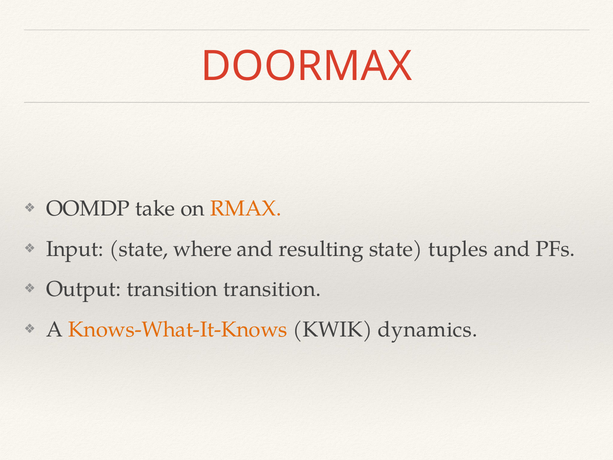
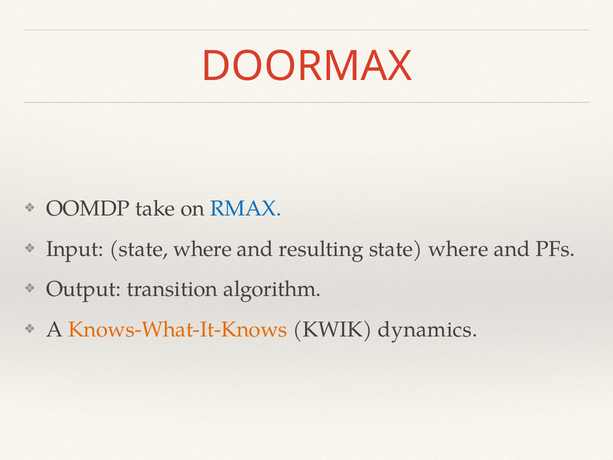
RMAX colour: orange -> blue (246, 209)
resulting state tuples: tuples -> where (458, 249)
transition transition: transition -> algorithm (272, 289)
